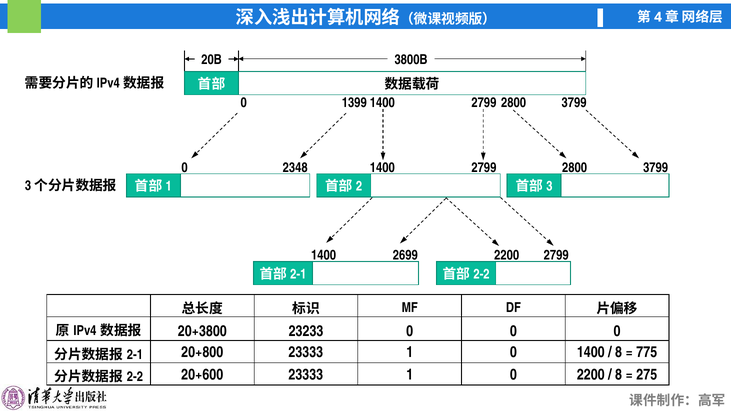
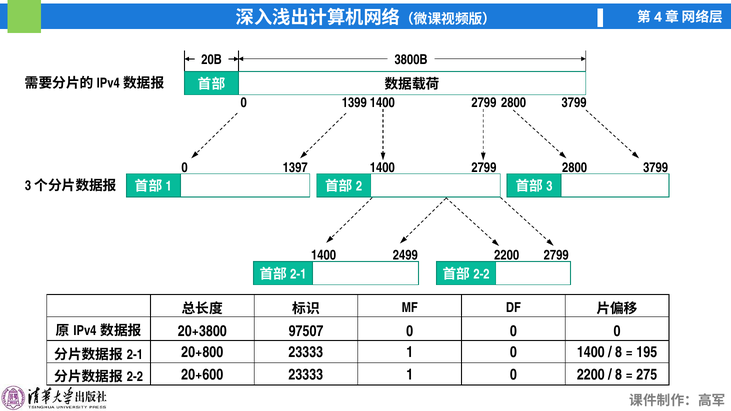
2348: 2348 -> 1397 (295, 168)
2699: 2699 -> 2499 (405, 256)
23233: 23233 -> 97507 (306, 331)
775: 775 -> 195 (647, 352)
